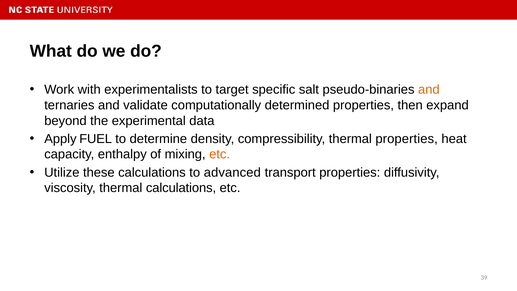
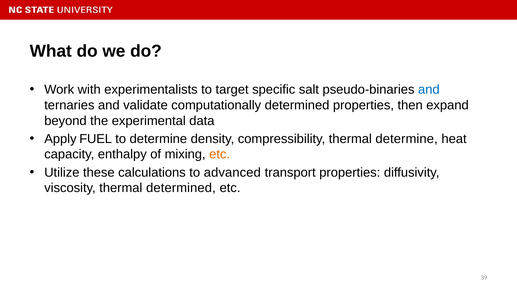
and colour: orange -> blue (429, 90)
thermal properties: properties -> determine (407, 139)
thermal calculations: calculations -> determined (181, 188)
